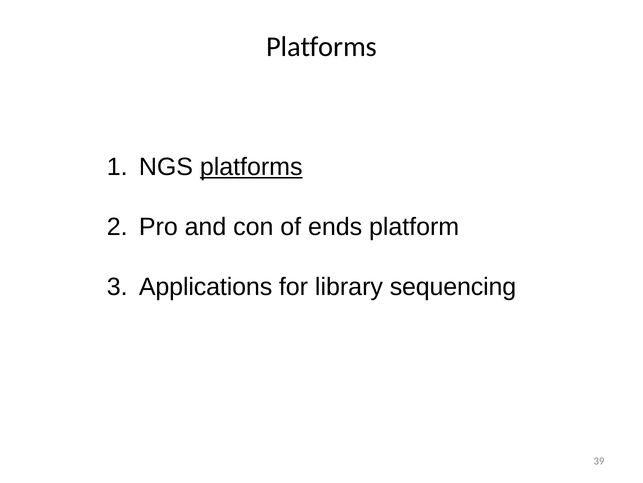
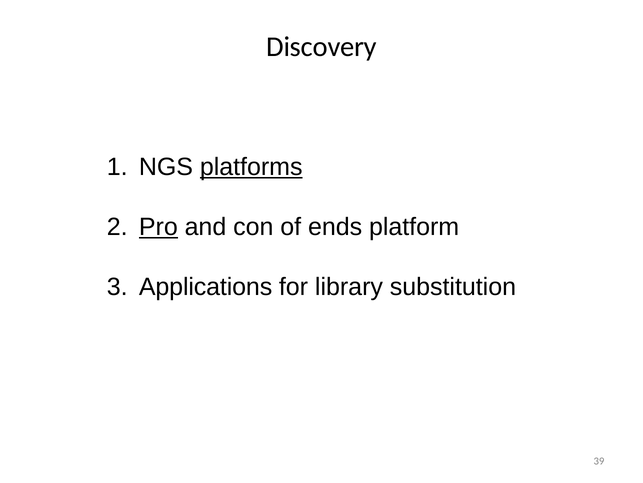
Platforms: Platforms -> Discovery (322, 47)
Pro underline: none -> present (158, 227)
sequencing: sequencing -> substitution (453, 287)
